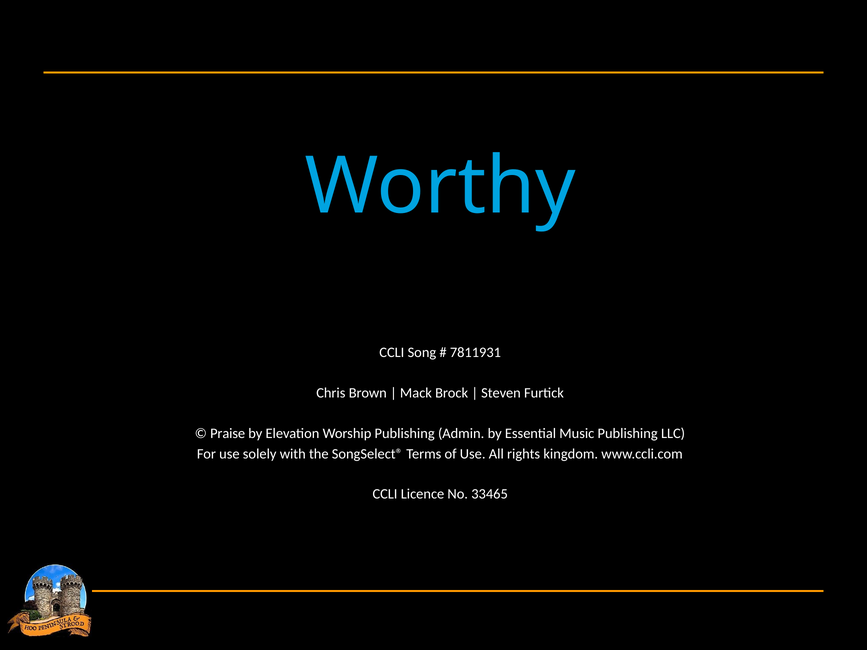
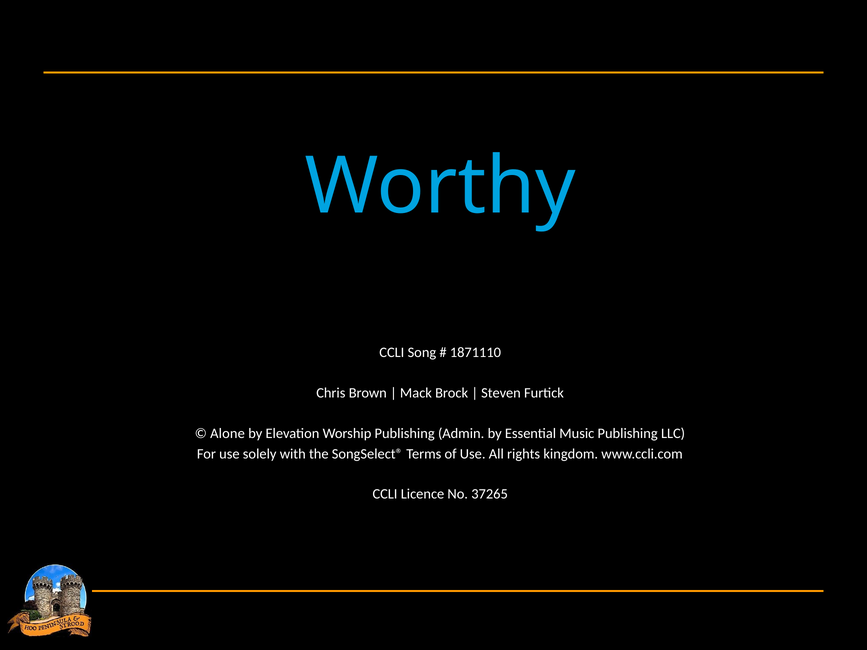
7811931: 7811931 -> 1871110 (475, 353)
Praise: Praise -> Alone (228, 434)
33465: 33465 -> 37265 (490, 494)
